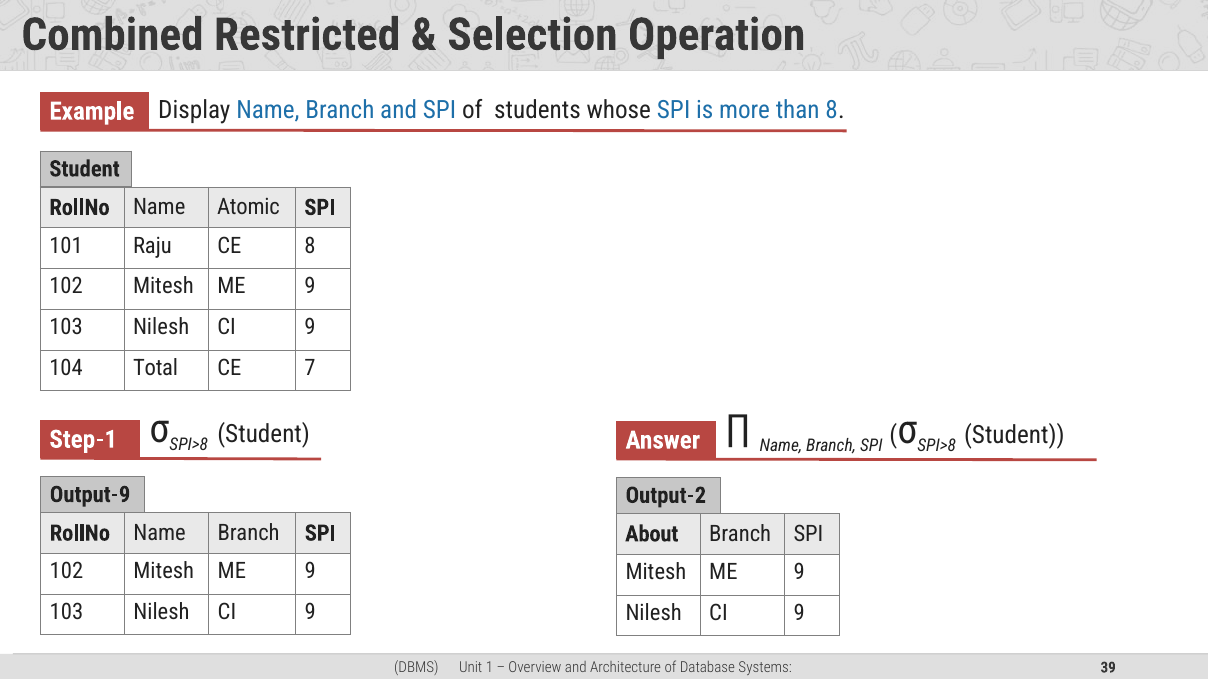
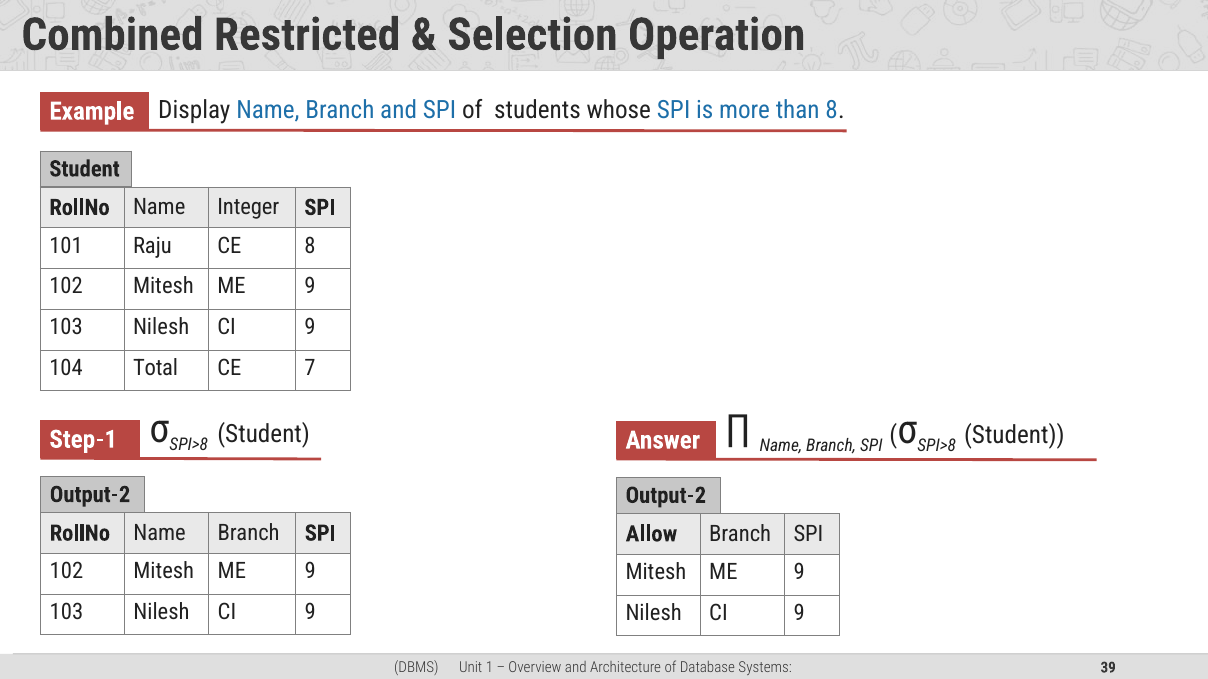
Atomic: Atomic -> Integer (248, 208)
Output-9: Output-9 -> Output-2 (90, 495)
About: About -> Allow (651, 534)
